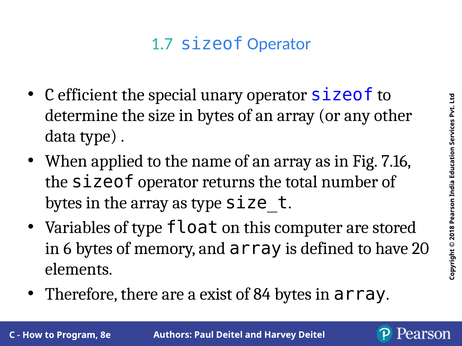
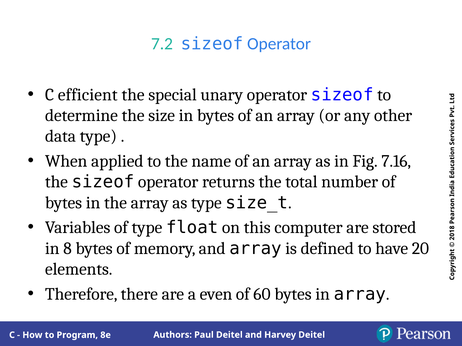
1.7: 1.7 -> 7.2 (162, 44)
in 6: 6 -> 8 (67, 249)
exist: exist -> even (216, 294)
84: 84 -> 60 (262, 294)
